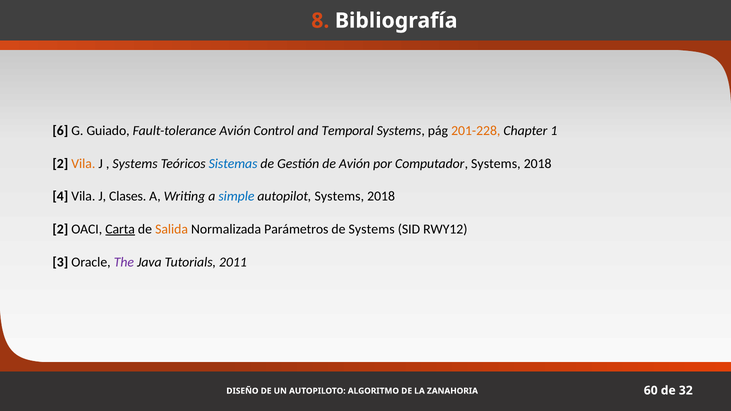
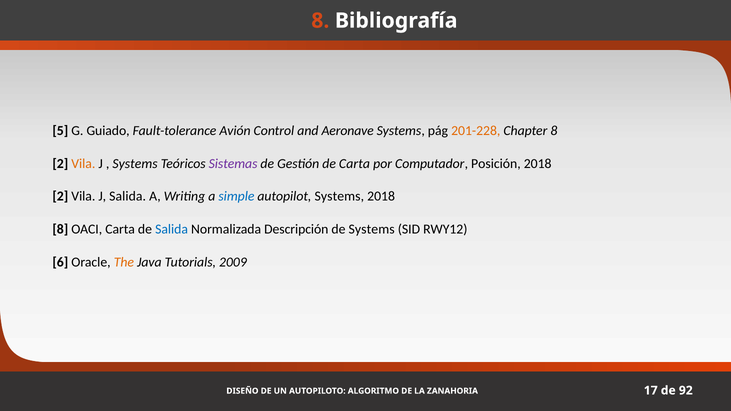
6: 6 -> 5 (60, 131)
Temporal: Temporal -> Aeronave (348, 131)
Chapter 1: 1 -> 8 (554, 131)
Sistemas colour: blue -> purple (233, 164)
de Avión: Avión -> Carta (355, 164)
Computador Systems: Systems -> Posición (496, 164)
4: 4 -> 2 (60, 196)
J Clases: Clases -> Salida (128, 196)
2: 2 -> 8 (60, 229)
Carta underline: present -> none (120, 229)
Salida colour: orange -> blue (172, 229)
Parámetros: Parámetros -> Descripción (296, 229)
3: 3 -> 6 (60, 262)
The colour: purple -> orange (124, 262)
2011: 2011 -> 2009 (233, 262)
60: 60 -> 17 (651, 391)
32: 32 -> 92 (686, 391)
